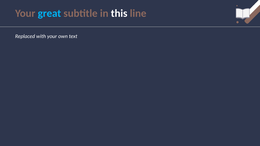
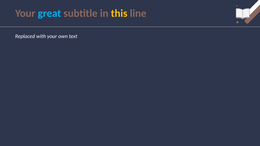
this colour: white -> yellow (119, 13)
